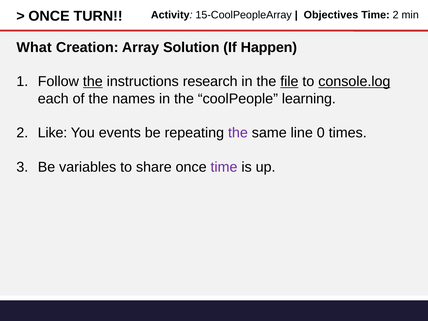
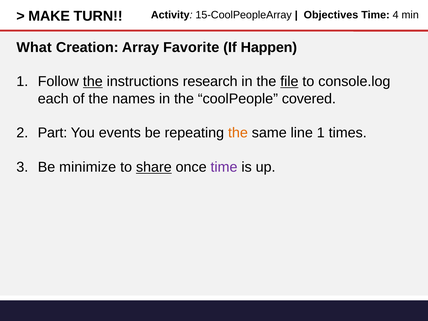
ONCE: ONCE -> MAKE (49, 16)
Time 2: 2 -> 4 (396, 15)
Solution: Solution -> Favorite (191, 47)
console.log underline: present -> none (354, 82)
learning: learning -> covered (309, 99)
Like: Like -> Part (52, 133)
the colour: purple -> orange (238, 133)
line 0: 0 -> 1 (321, 133)
variables: variables -> minimize (88, 167)
share underline: none -> present (154, 167)
